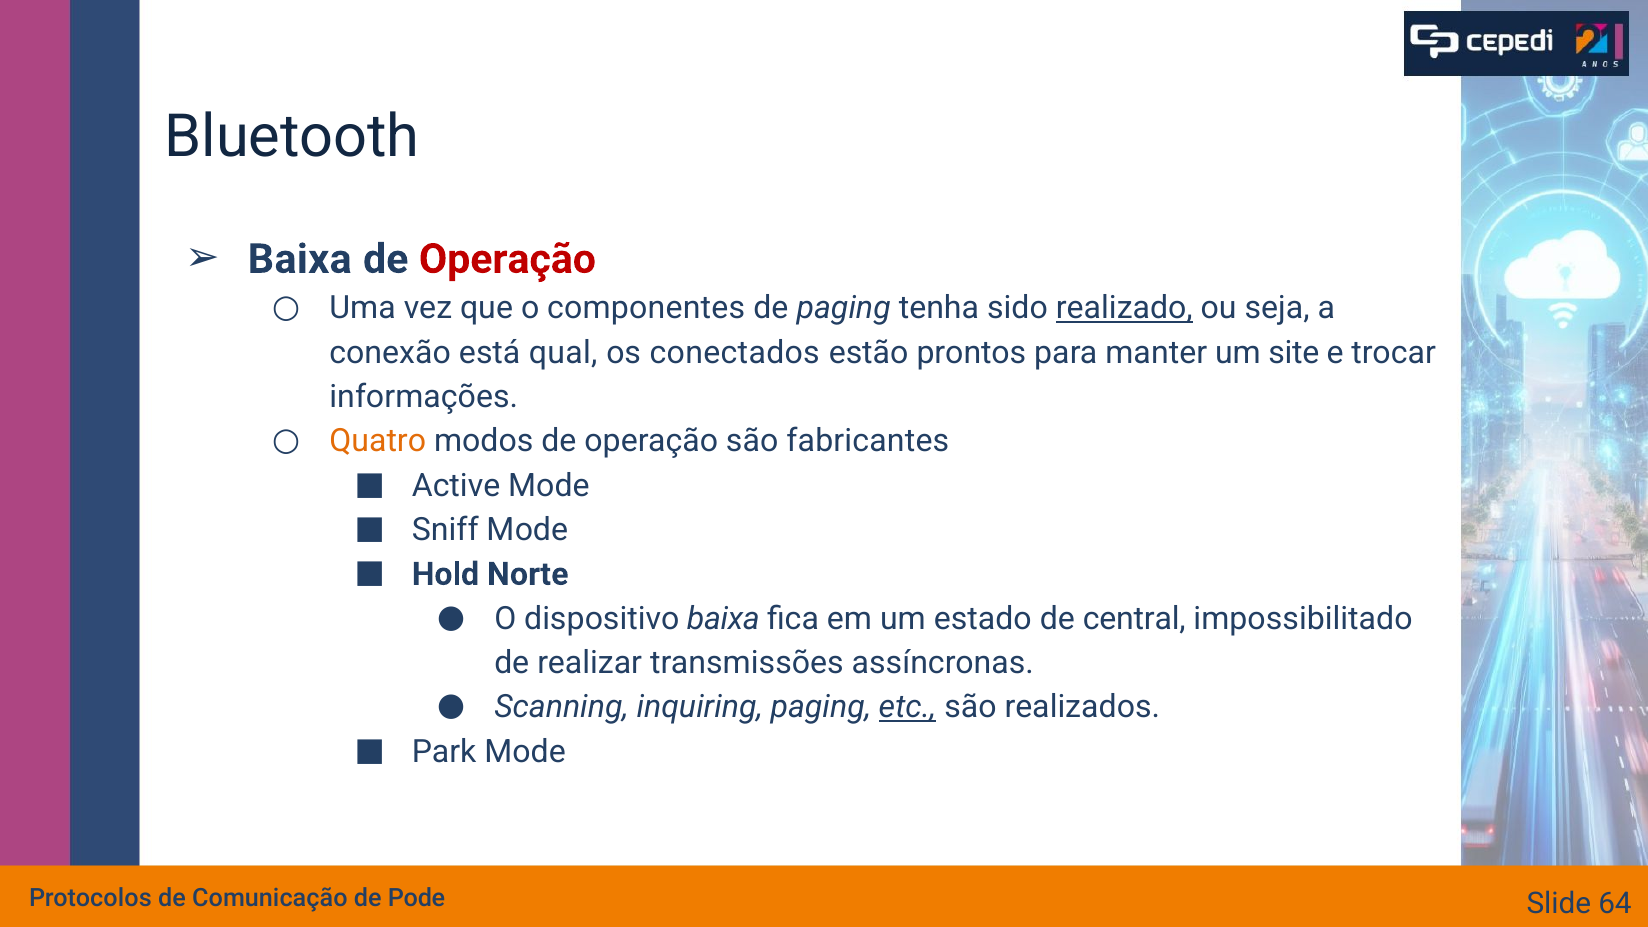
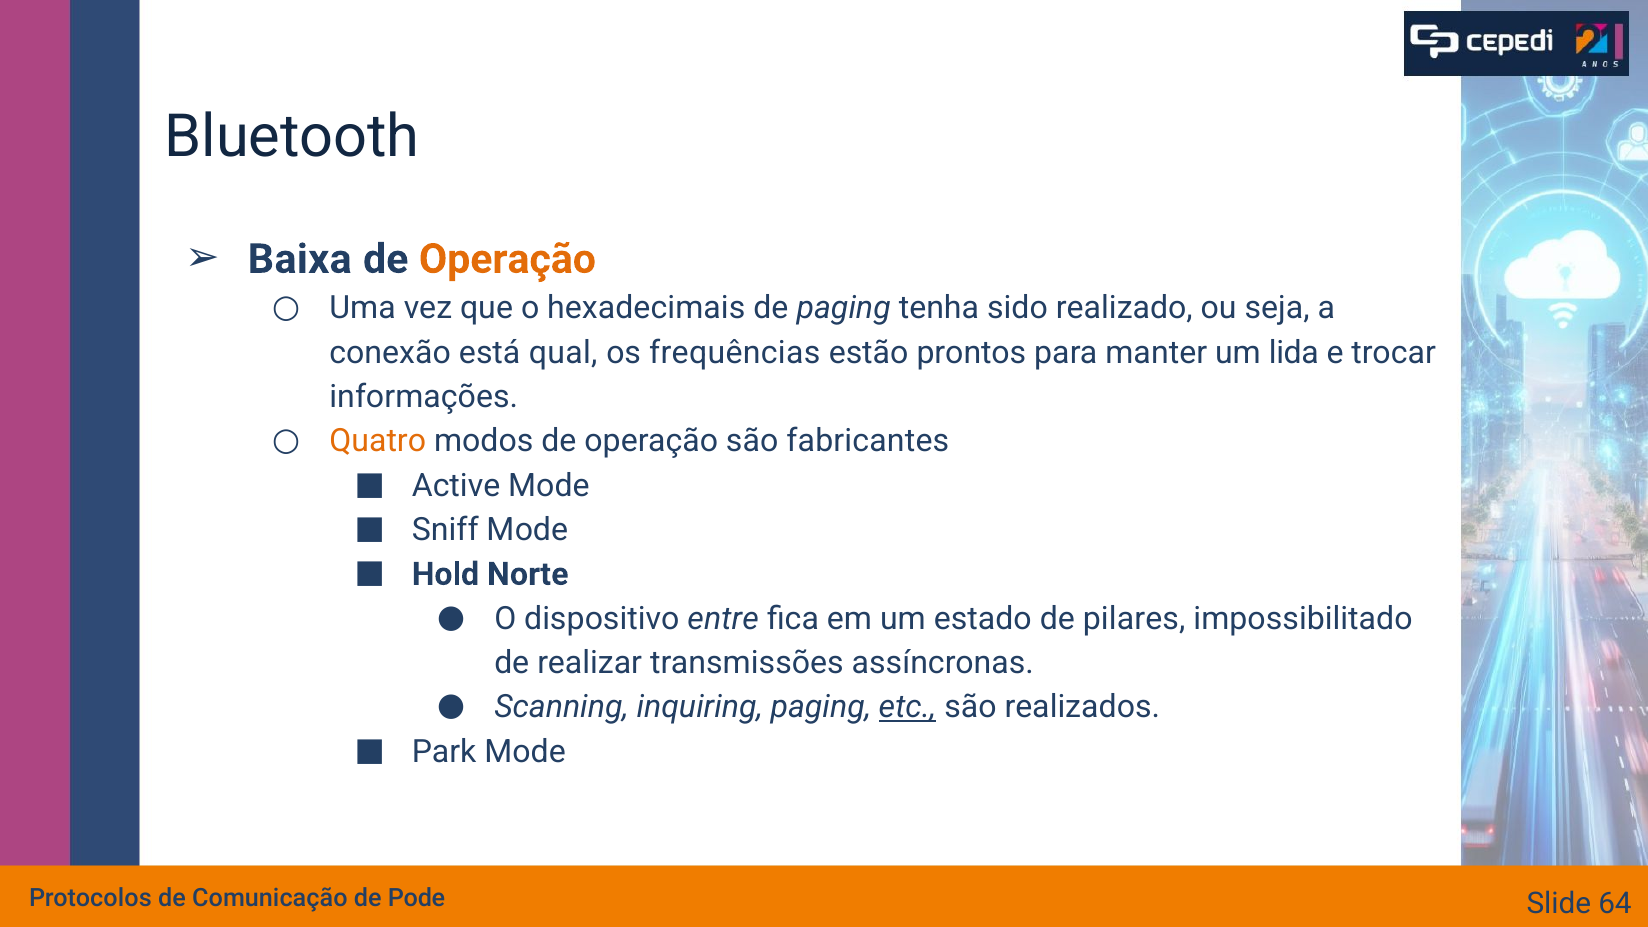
Operação colour: red -> orange (507, 259)
componentes: componentes -> hexadecimais (646, 308)
realizado underline: present -> none (1124, 308)
conectados: conectados -> frequências (735, 353)
site: site -> lida (1294, 353)
dispositivo baixa: baixa -> entre (723, 619)
central: central -> pilares (1134, 619)
